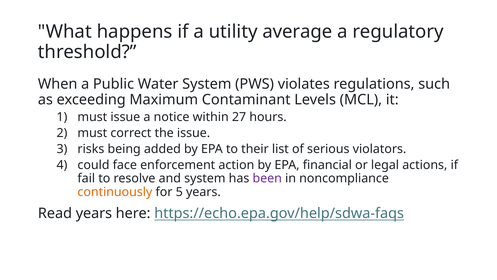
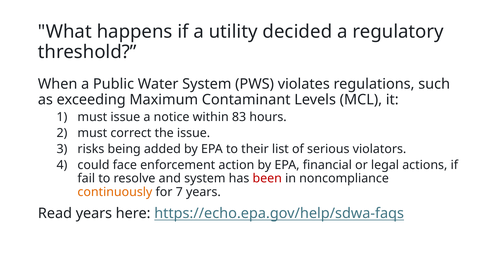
average: average -> decided (297, 32)
27: 27 -> 83 (239, 117)
been colour: purple -> red (267, 178)
5: 5 -> 7 (179, 192)
